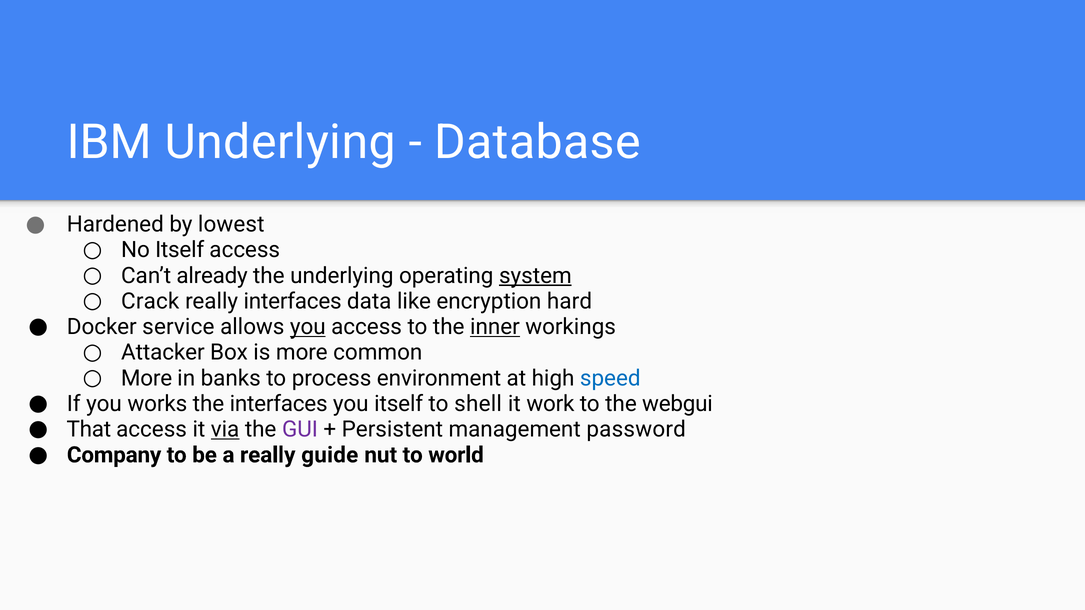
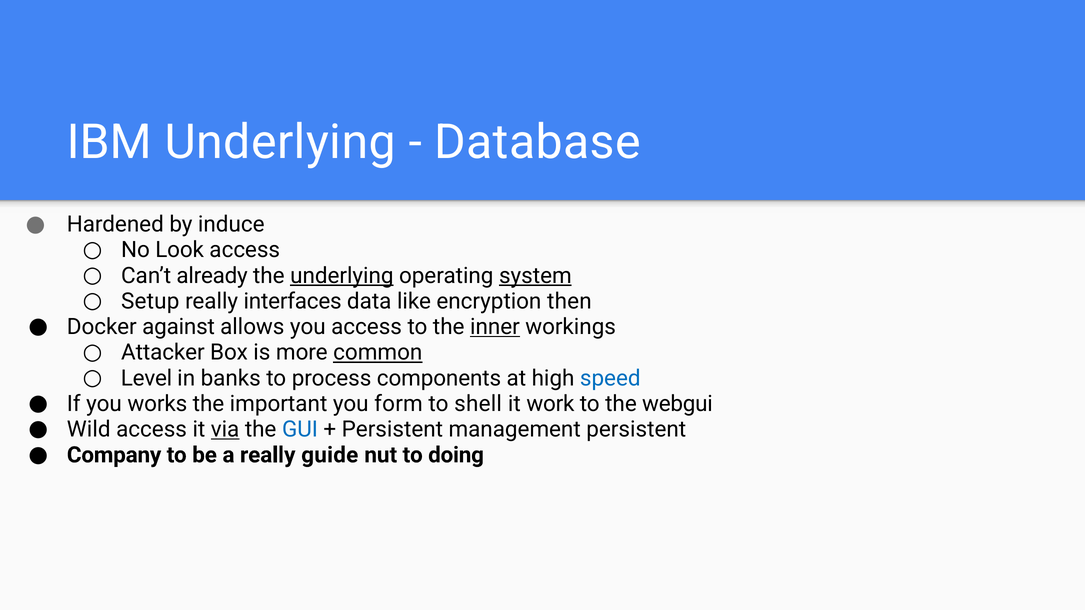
lowest: lowest -> induce (231, 225)
No Itself: Itself -> Look (180, 250)
underlying underline: none -> present (342, 276)
Crack: Crack -> Setup (150, 301)
hard: hard -> then (569, 301)
service: service -> against (179, 327)
you underline: present -> none (308, 327)
common underline: none -> present (378, 353)
More: More -> Level (147, 378)
environment: environment -> components (439, 378)
the interfaces: interfaces -> important (279, 404)
you itself: itself -> form (398, 404)
That: That -> Wild (89, 430)
GUI colour: purple -> blue (300, 430)
management password: password -> persistent (636, 430)
world: world -> doing (456, 455)
